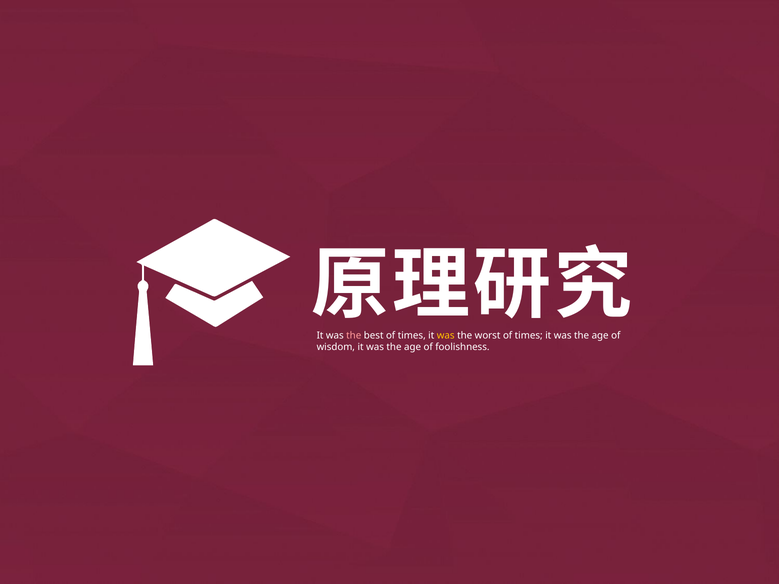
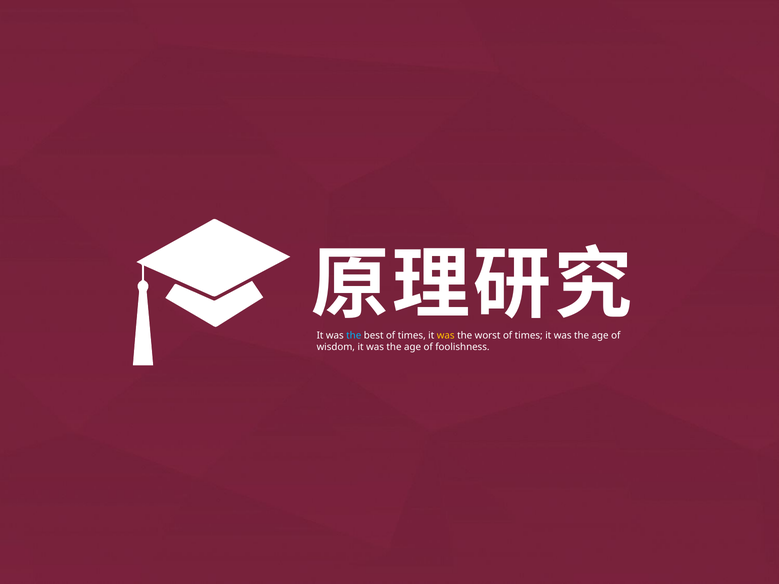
the colour: pink -> light blue (354, 336)
